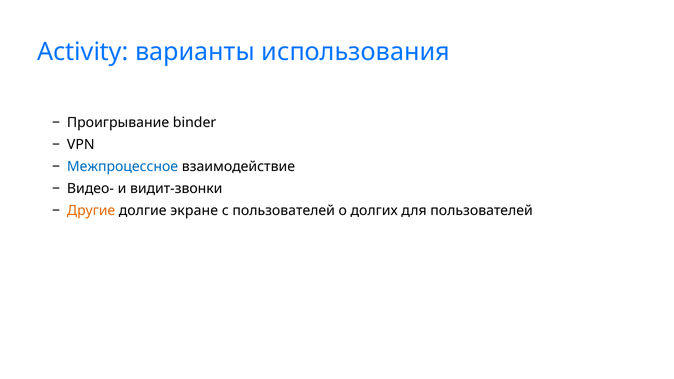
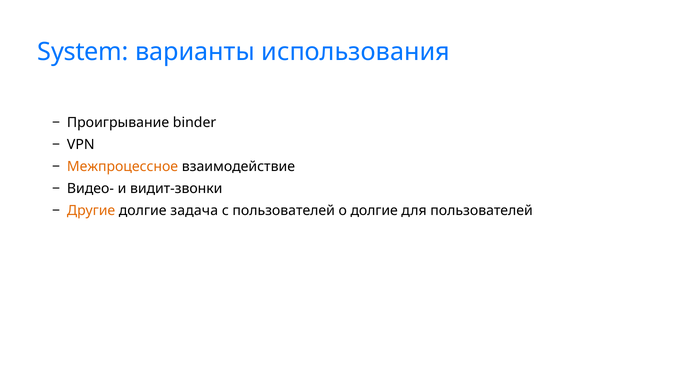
Activity: Activity -> System (83, 52)
Межпроцессное colour: blue -> orange (123, 167)
экране: экране -> задача (194, 211)
о долгих: долгих -> долгие (374, 211)
